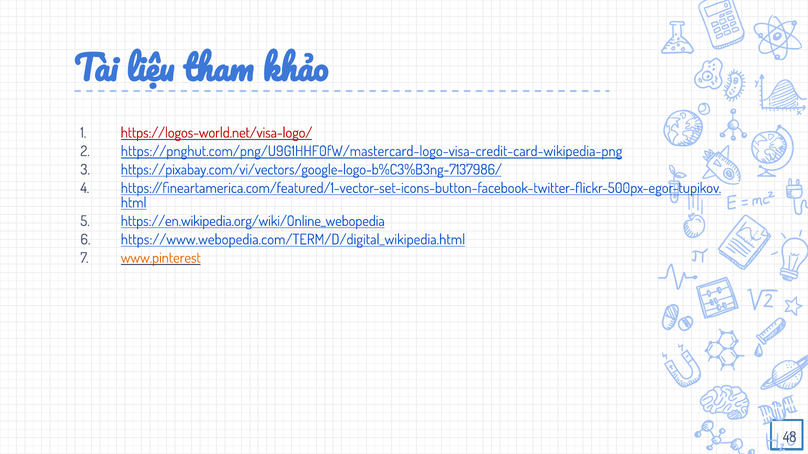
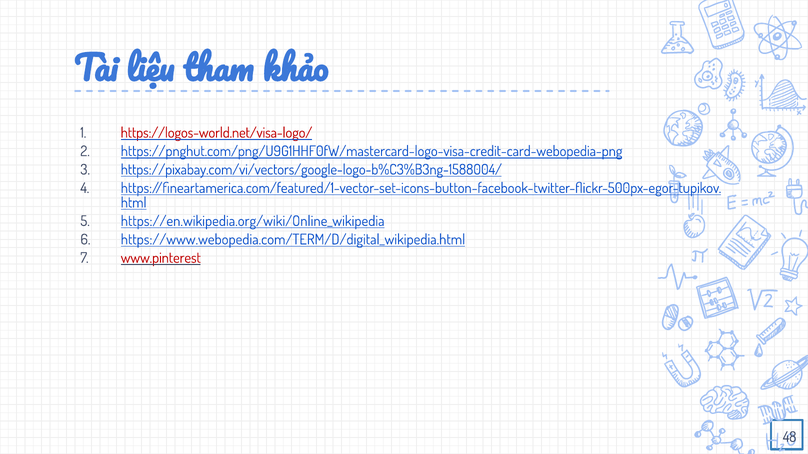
https://pnghut.com/png/U9G1HHF0fW/mastercard-logo-visa-credit-card-wikipedia-png: https://pnghut.com/png/U9G1HHF0fW/mastercard-logo-visa-credit-card-wikipedia-png -> https://pnghut.com/png/U9G1HHF0fW/mastercard-logo-visa-credit-card-webopedia-png (372, 151)
https://pixabay.com/vi/vectors/google-logo-b%C3%B3ng-7137986/: https://pixabay.com/vi/vectors/google-logo-b%C3%B3ng-7137986/ -> https://pixabay.com/vi/vectors/google-logo-b%C3%B3ng-1588004/ (311, 170)
https://en.wikipedia.org/wiki/Online_webopedia: https://en.wikipedia.org/wiki/Online_webopedia -> https://en.wikipedia.org/wiki/Online_wikipedia (253, 221)
www.pinterest colour: orange -> red (161, 258)
